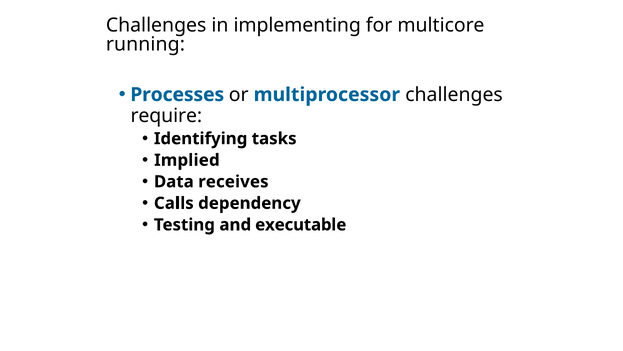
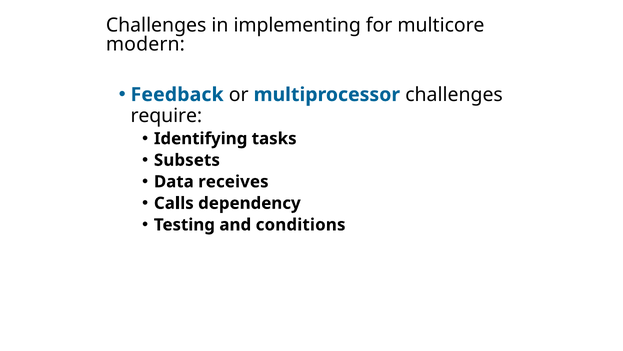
running: running -> modern (145, 44)
Processes: Processes -> Feedback (177, 94)
Implied: Implied -> Subsets (187, 160)
executable: executable -> conditions (301, 224)
